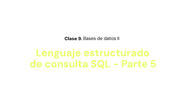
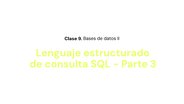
5: 5 -> 3 (153, 64)
